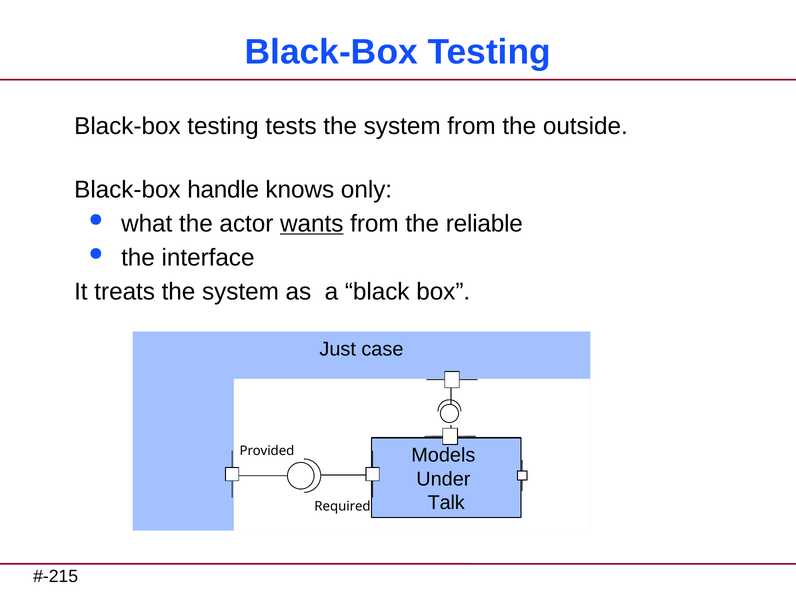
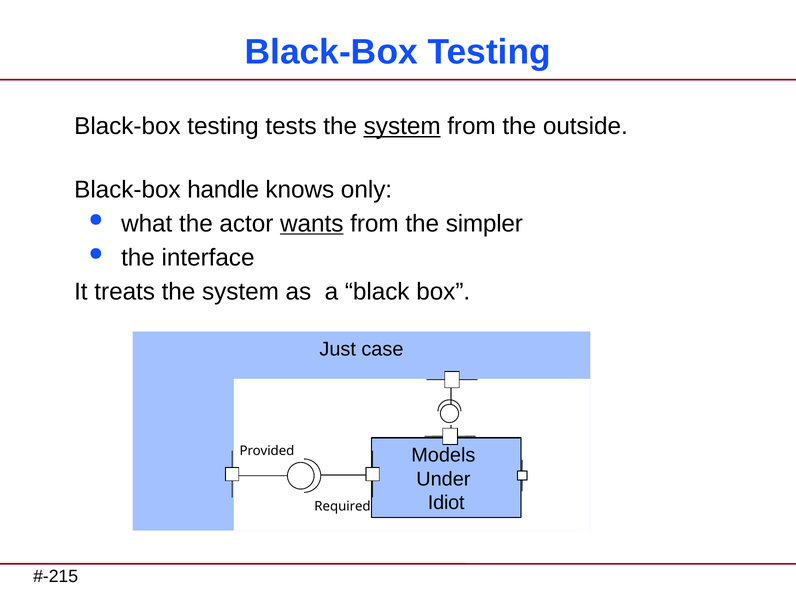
system underline: none -> present (402, 126)
reliable: reliable -> simpler (484, 224)
Talk: Talk -> Idiot (446, 503)
